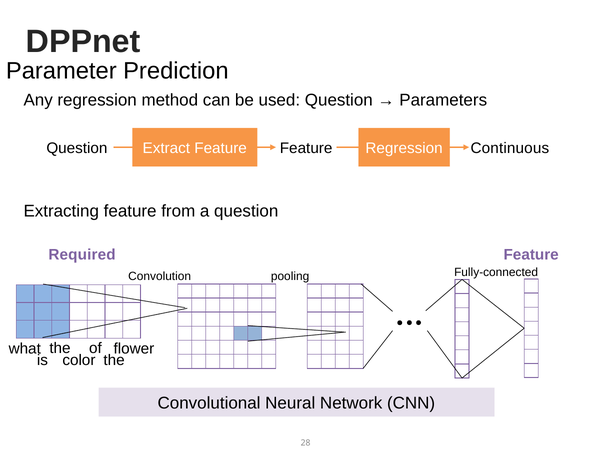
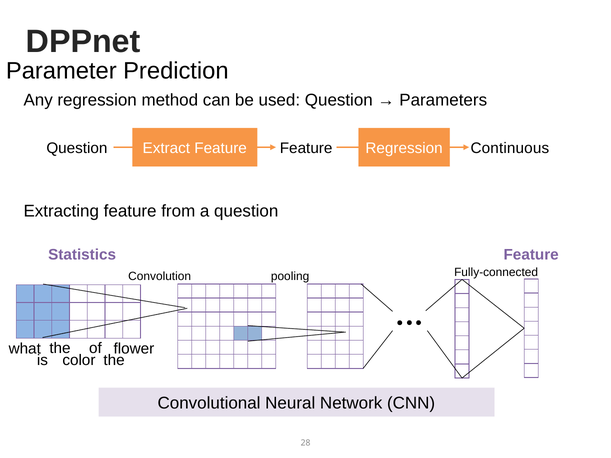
Required: Required -> Statistics (82, 255)
